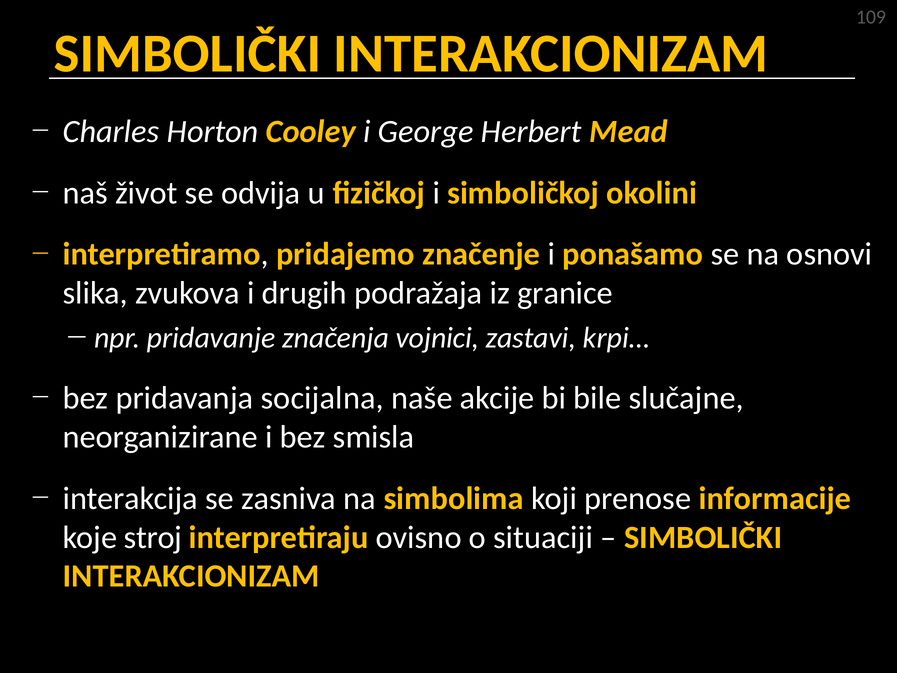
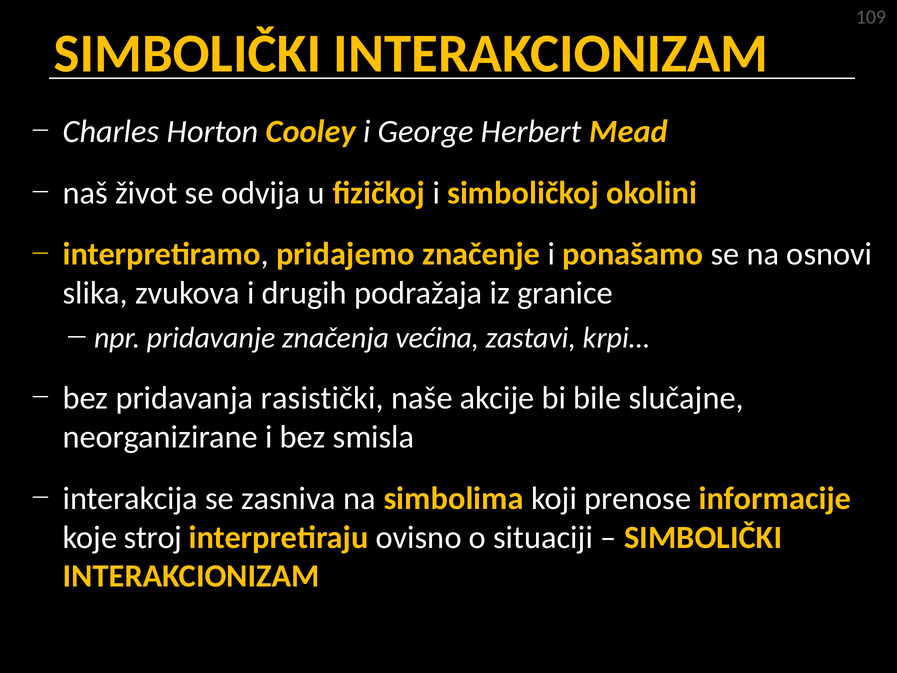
vojnici: vojnici -> većina (438, 338)
socijalna: socijalna -> rasistički (322, 398)
